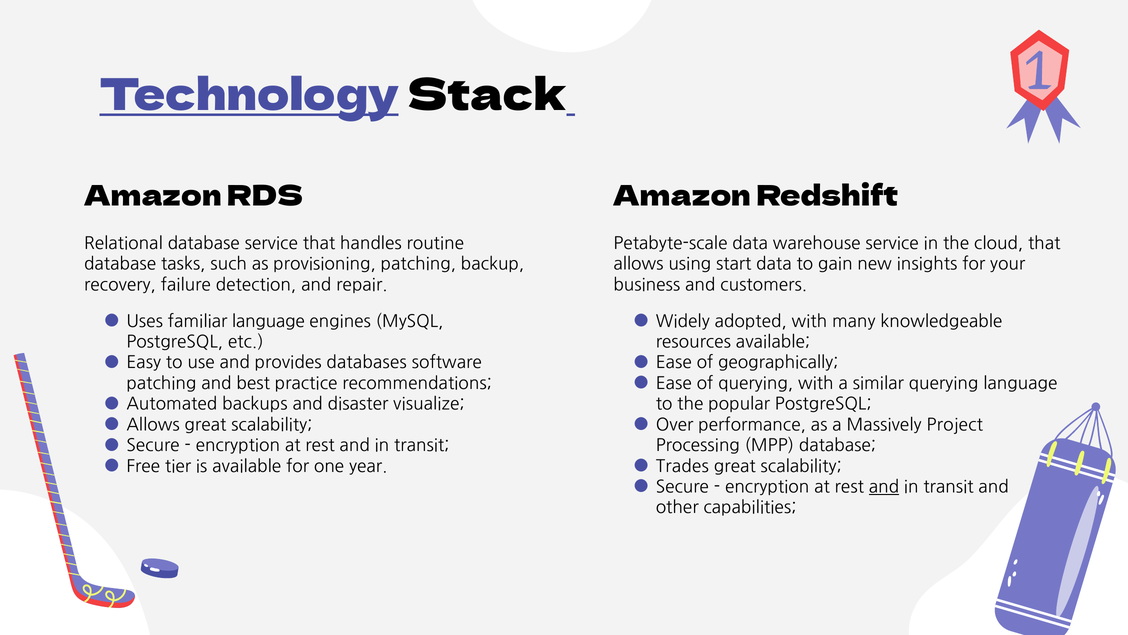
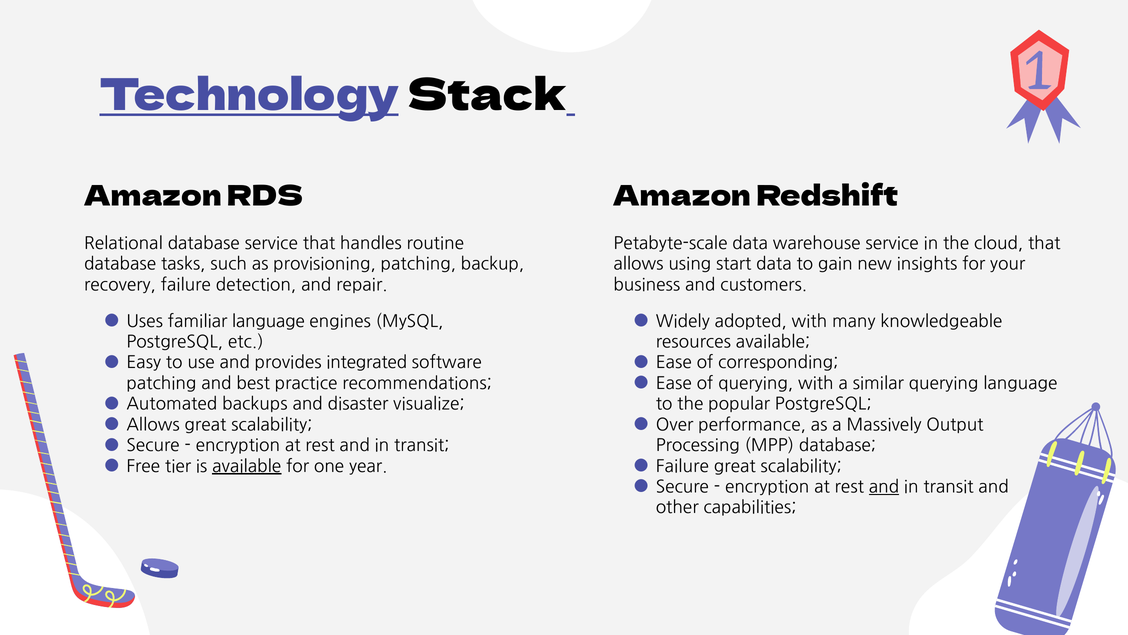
databases: databases -> integrated (367, 363)
geographically: geographically -> corresponding (778, 363)
Project: Project -> Output (955, 425)
available underline: none -> present (247, 466)
Trades: Trades -> Failure (682, 466)
